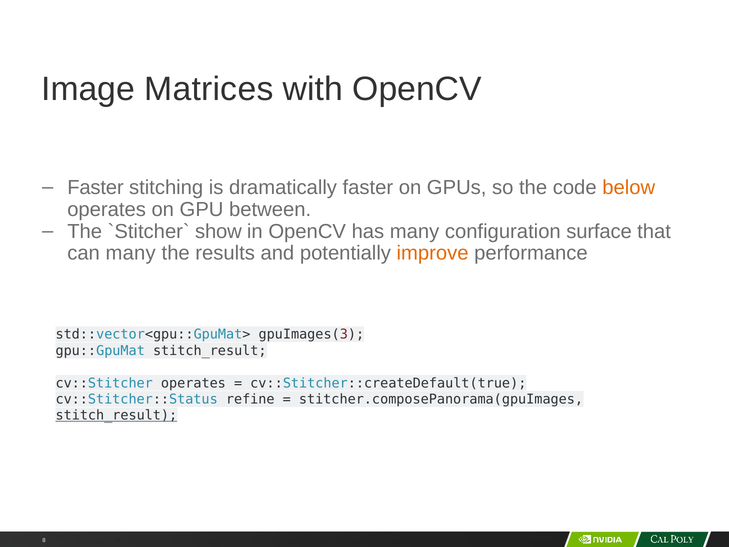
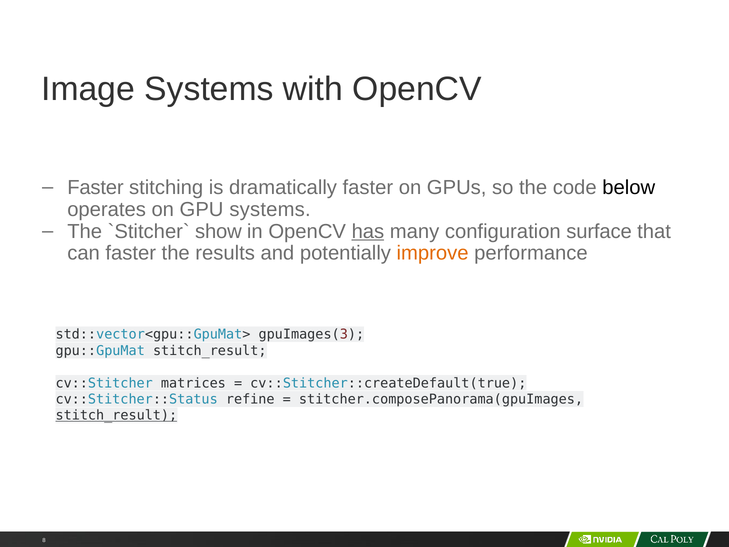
Image Matrices: Matrices -> Systems (209, 89)
below colour: orange -> black (629, 187)
GPU between: between -> systems (270, 209)
has underline: none -> present (368, 231)
can many: many -> faster (131, 253)
cv::Stitcher operates: operates -> matrices (193, 383)
